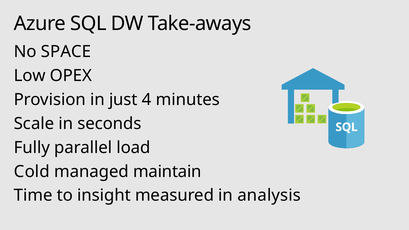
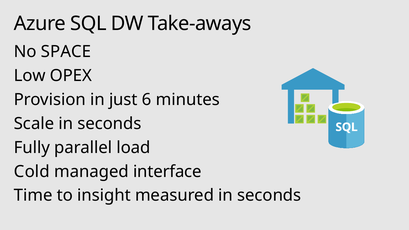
4: 4 -> 6 (147, 100)
maintain: maintain -> interface (167, 172)
measured in analysis: analysis -> seconds (269, 195)
